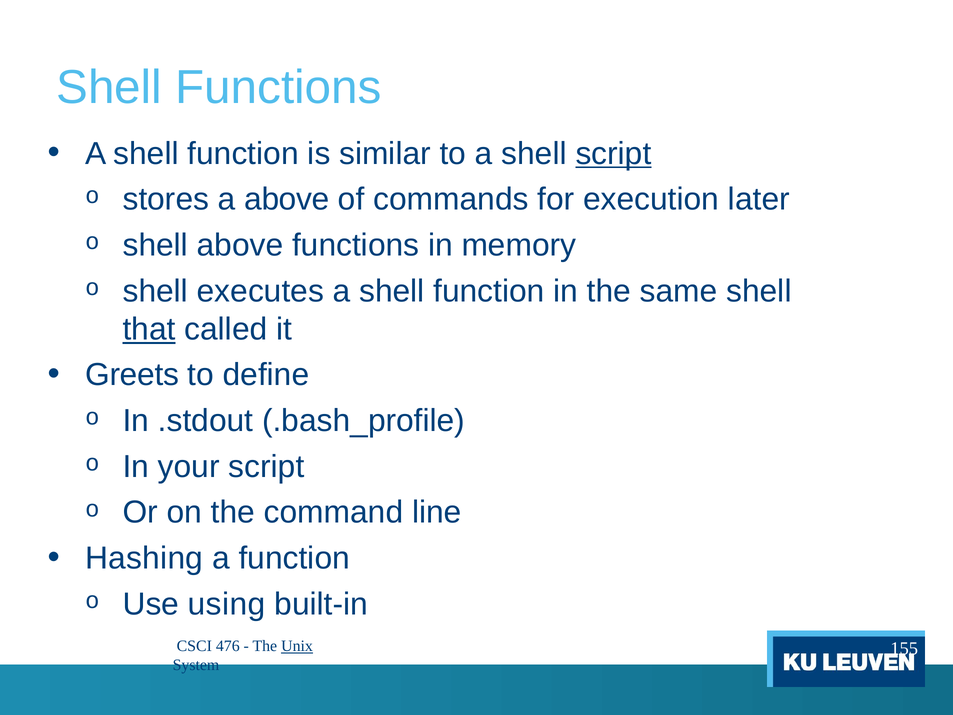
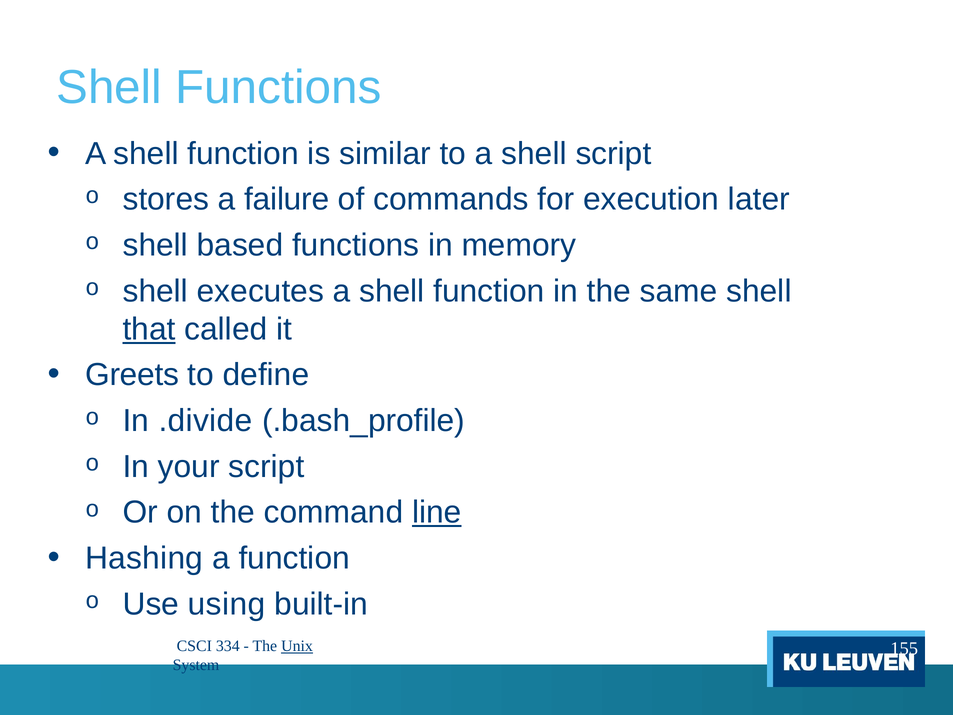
script underline: present -> none (614, 154)
a above: above -> failure (287, 199)
shell above: above -> based (240, 245)
.stdout: .stdout -> .divide (205, 421)
line underline: none -> present (437, 512)
476: 476 -> 334 (228, 646)
